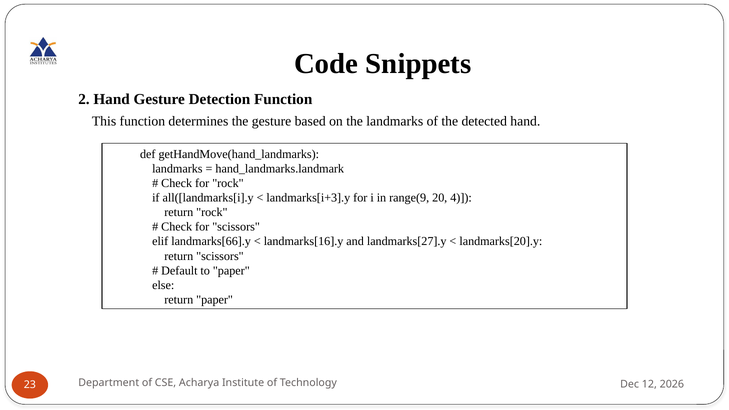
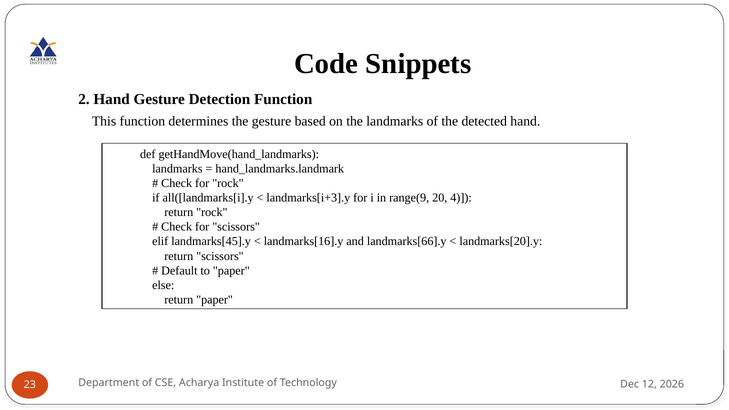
landmarks[66].y: landmarks[66].y -> landmarks[45].y (211, 241)
landmarks[27].y: landmarks[27].y -> landmarks[66].y (407, 241)
